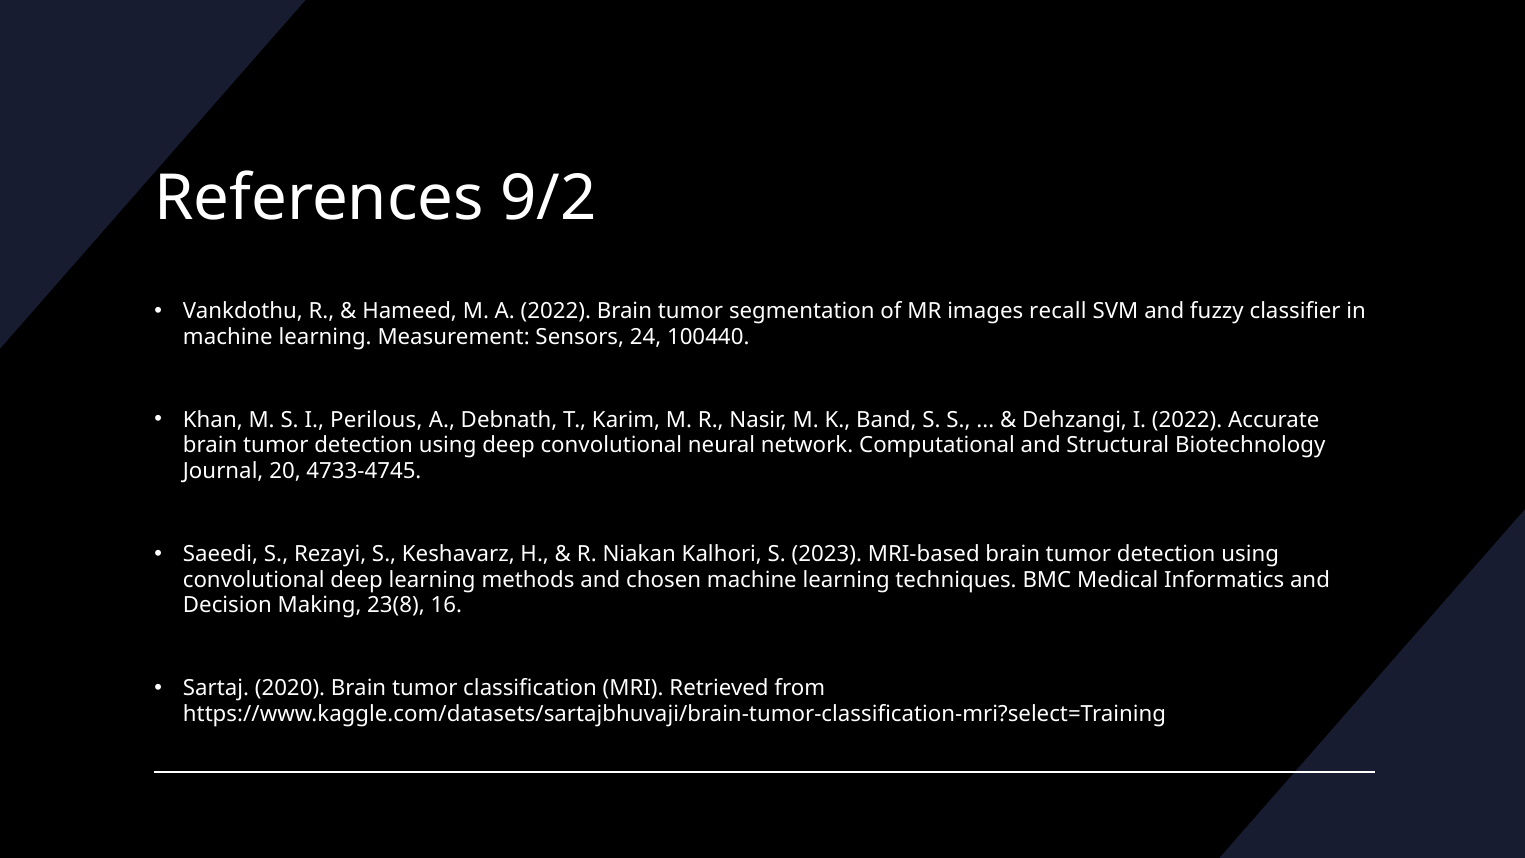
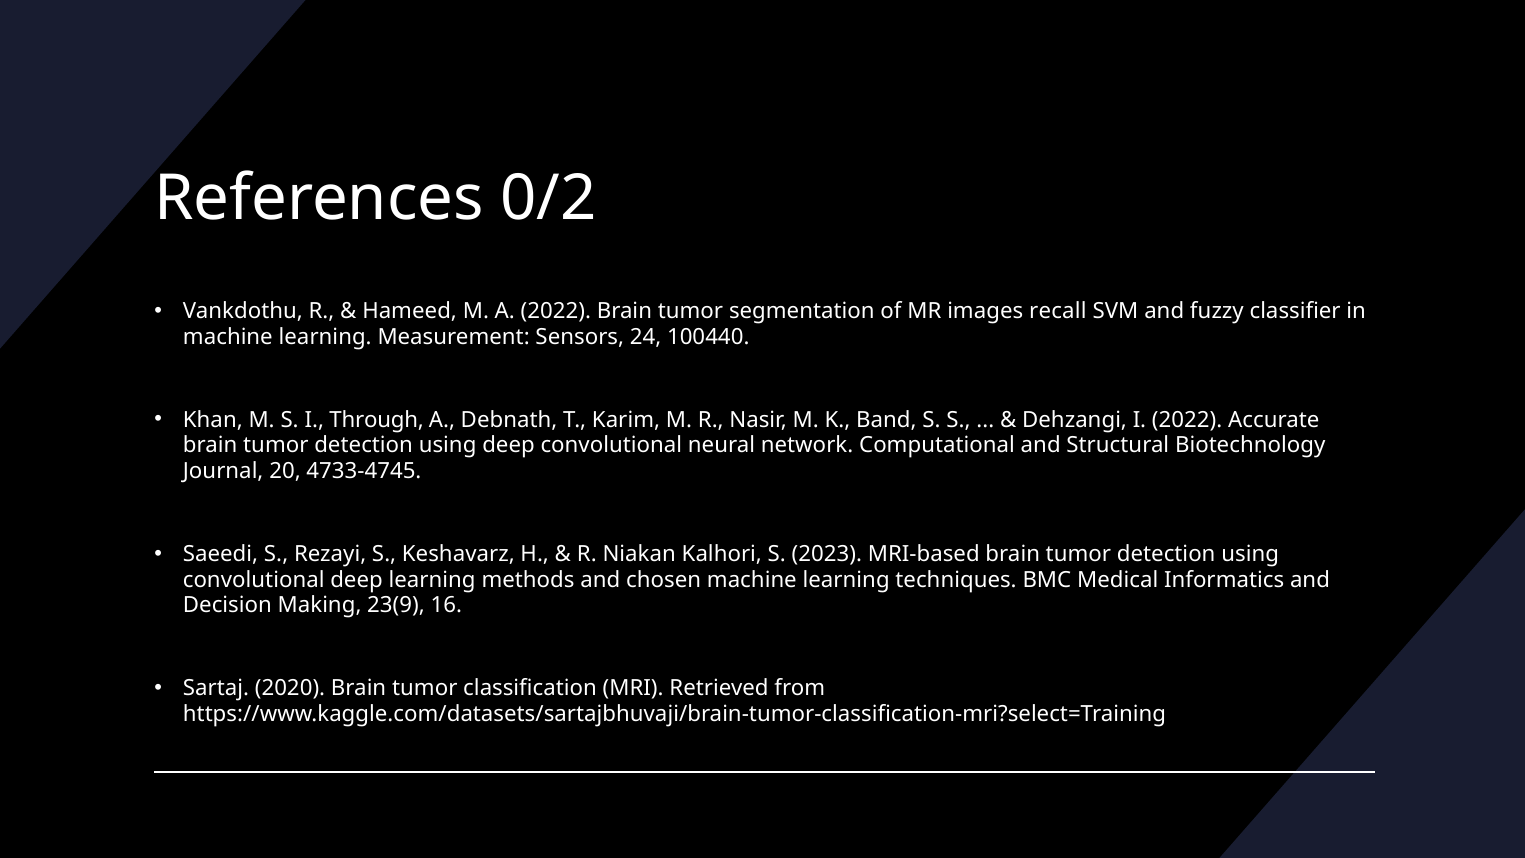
9/2: 9/2 -> 0/2 (548, 199)
Perilous: Perilous -> Through (377, 420)
23(8: 23(8 -> 23(9 (396, 605)
